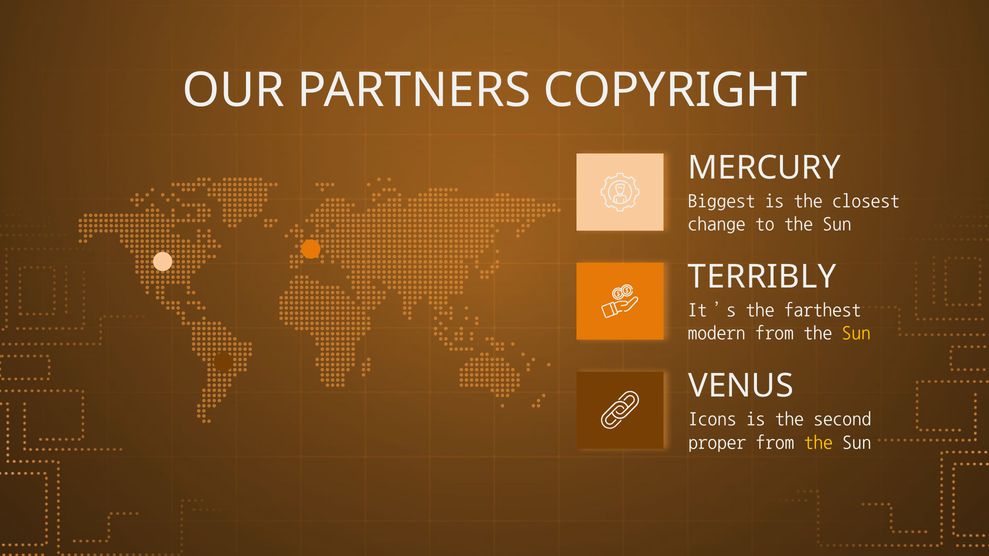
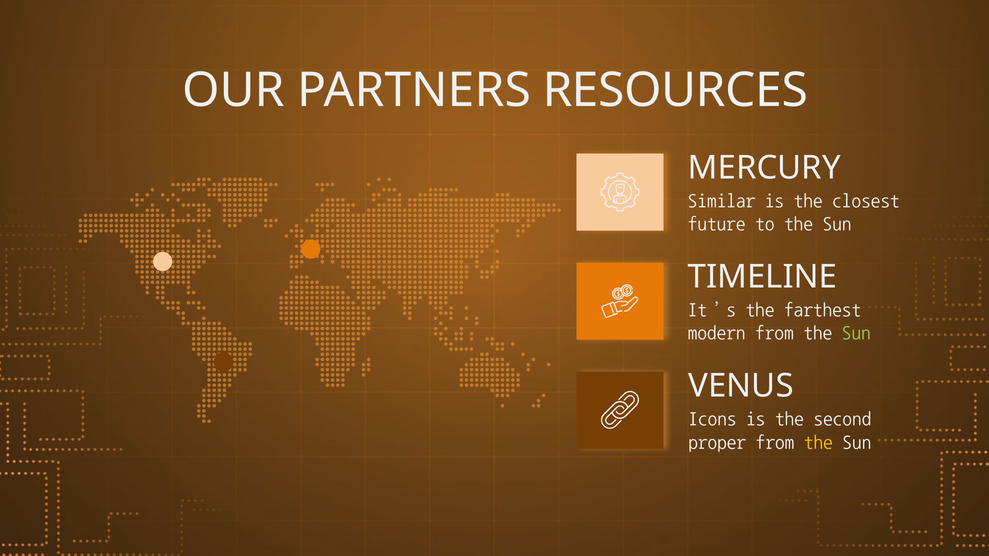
COPYRIGHT: COPYRIGHT -> RESOURCES (675, 90)
Biggest: Biggest -> Similar (722, 200)
change: change -> future (717, 224)
TERRIBLY: TERRIBLY -> TIMELINE (762, 277)
Sun colour: yellow -> light green (856, 333)
